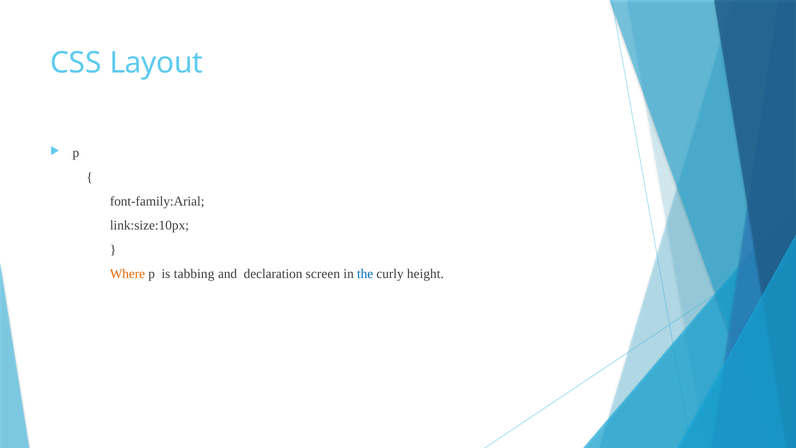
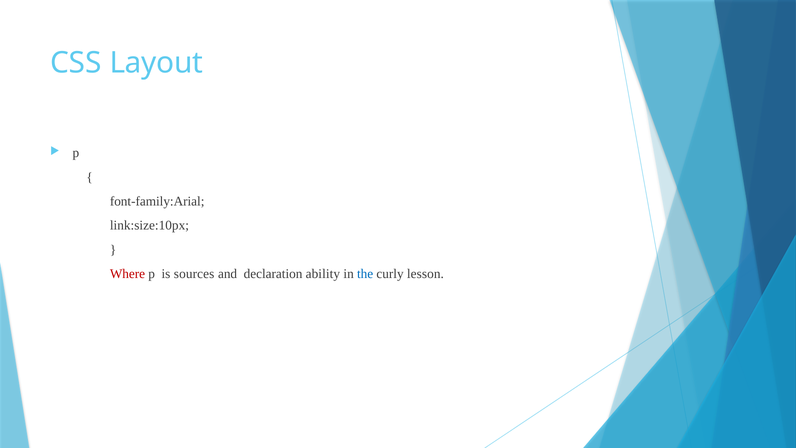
Where colour: orange -> red (127, 274)
tabbing: tabbing -> sources (194, 274)
screen: screen -> ability (323, 274)
height: height -> lesson (425, 274)
